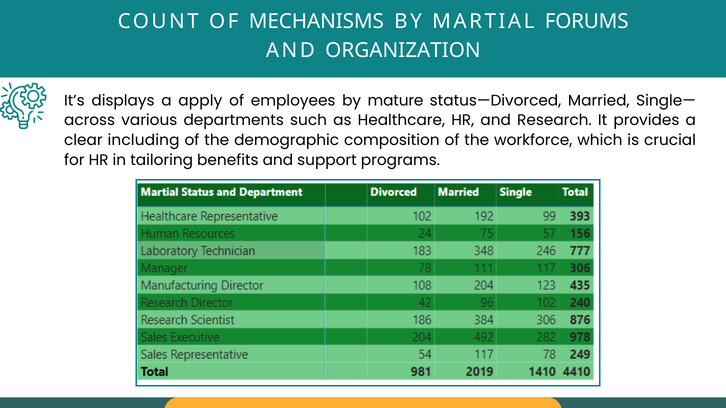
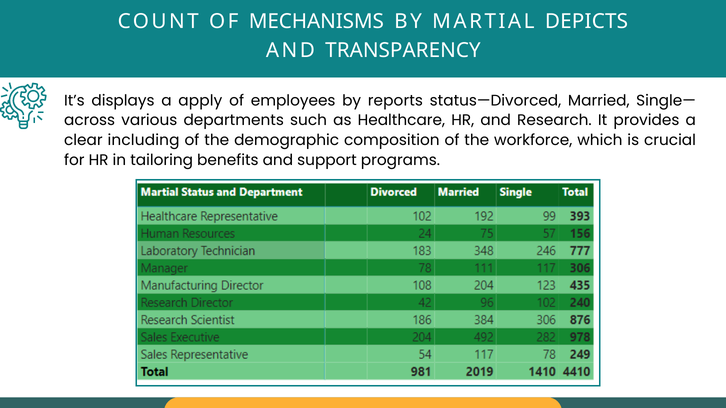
FORUMS: FORUMS -> DEPICTS (586, 22)
ORGANIZATION: ORGANIZATION -> TRANSPARENCY (403, 50)
mature: mature -> reports (395, 101)
